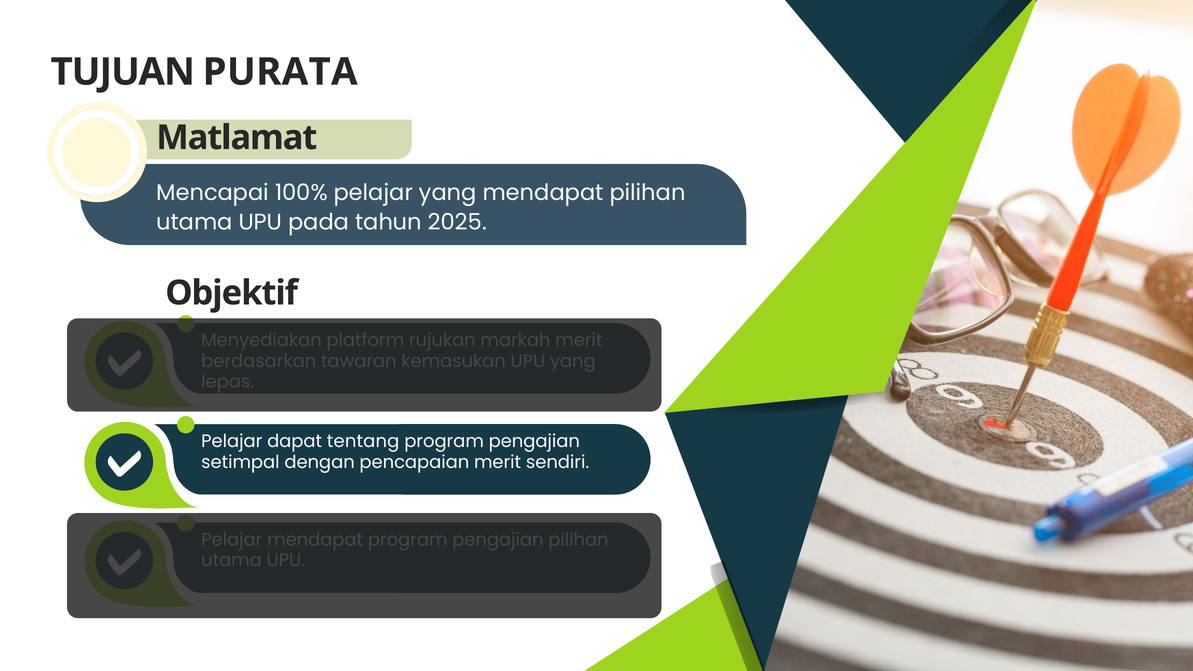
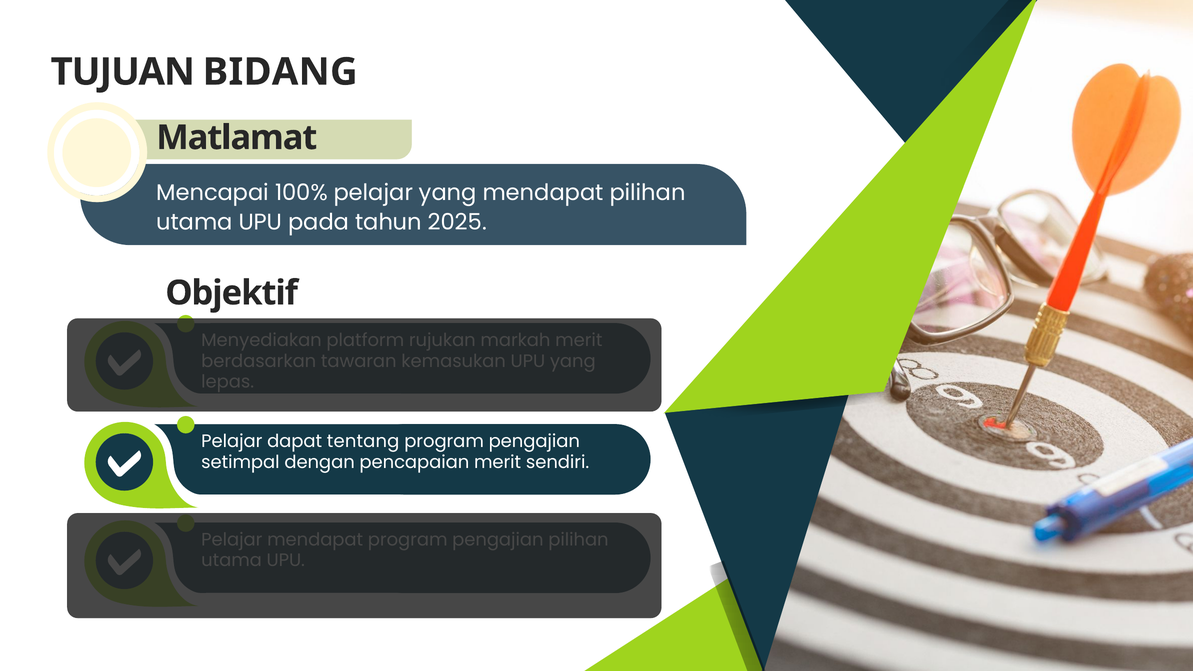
PURATA: PURATA -> BIDANG (280, 72)
